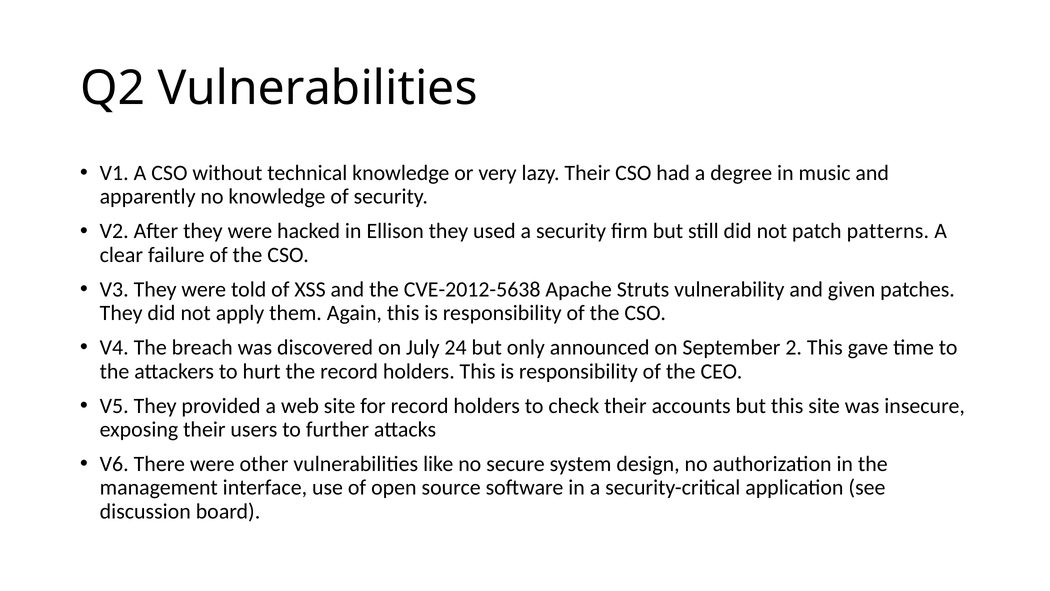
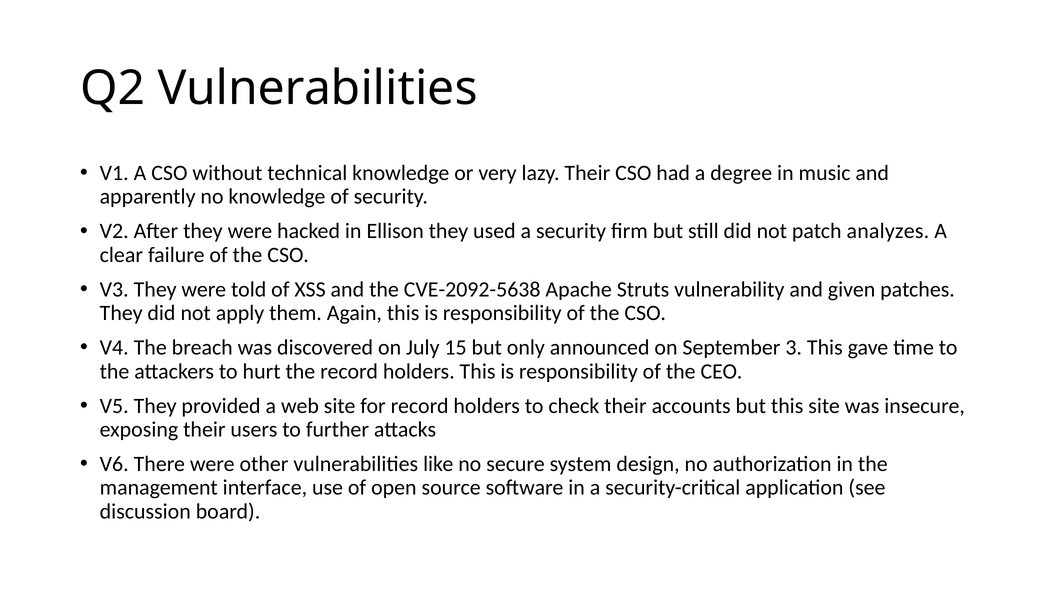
patterns: patterns -> analyzes (888, 231)
CVE-2012-5638: CVE-2012-5638 -> CVE-2092-5638 (472, 289)
24: 24 -> 15 (456, 347)
2: 2 -> 3 (794, 347)
